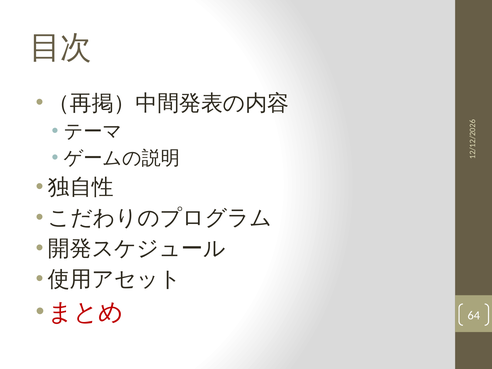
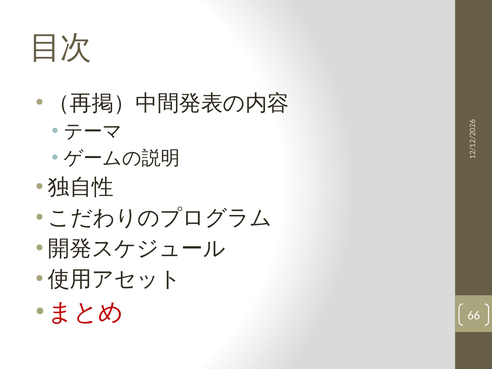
64: 64 -> 66 (474, 315)
